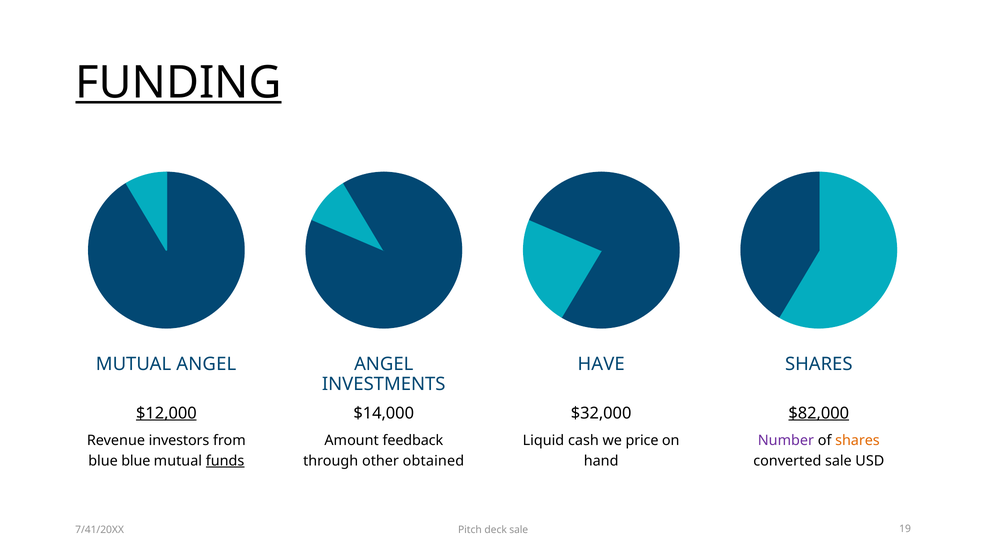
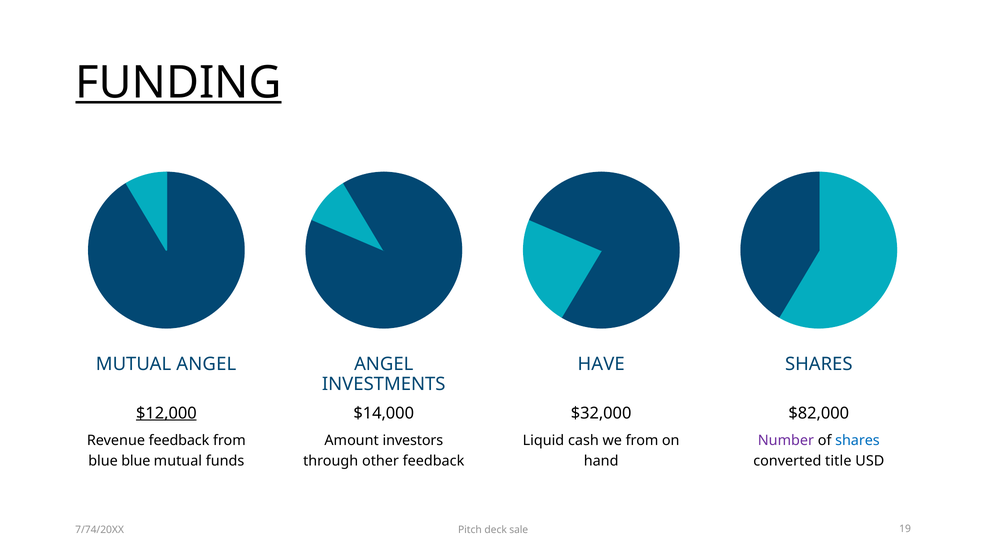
$82,000 underline: present -> none (819, 413)
Revenue investors: investors -> feedback (179, 440)
feedback: feedback -> investors (413, 440)
we price: price -> from (642, 440)
shares colour: orange -> blue (857, 440)
funds underline: present -> none (225, 461)
other obtained: obtained -> feedback (433, 461)
converted sale: sale -> title (838, 461)
7/41/20XX: 7/41/20XX -> 7/74/20XX (100, 530)
